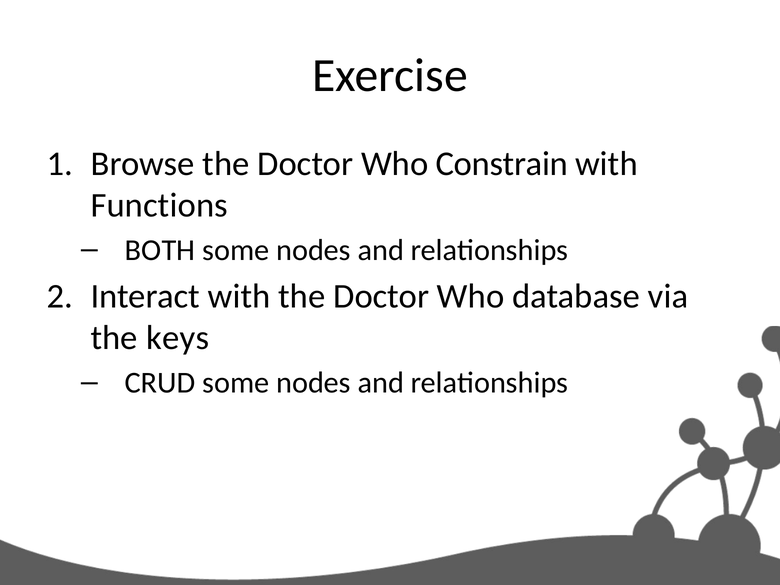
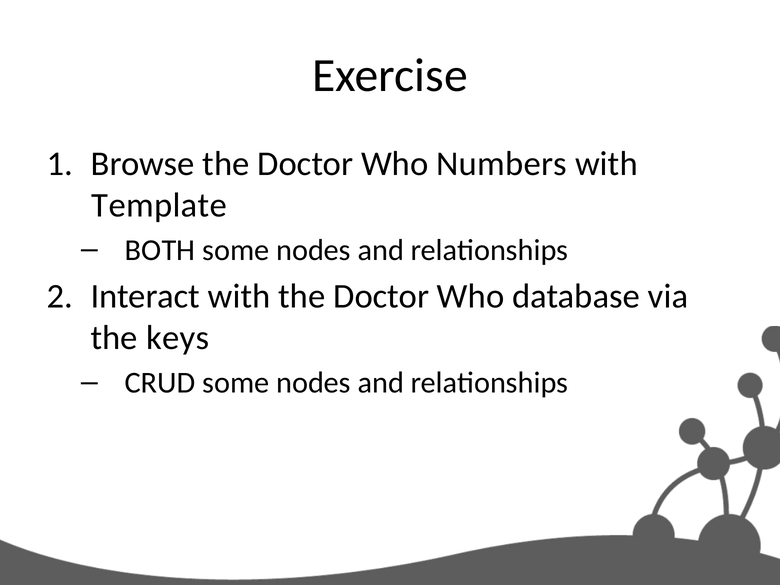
Constrain: Constrain -> Numbers (502, 164)
Functions: Functions -> Template (159, 205)
